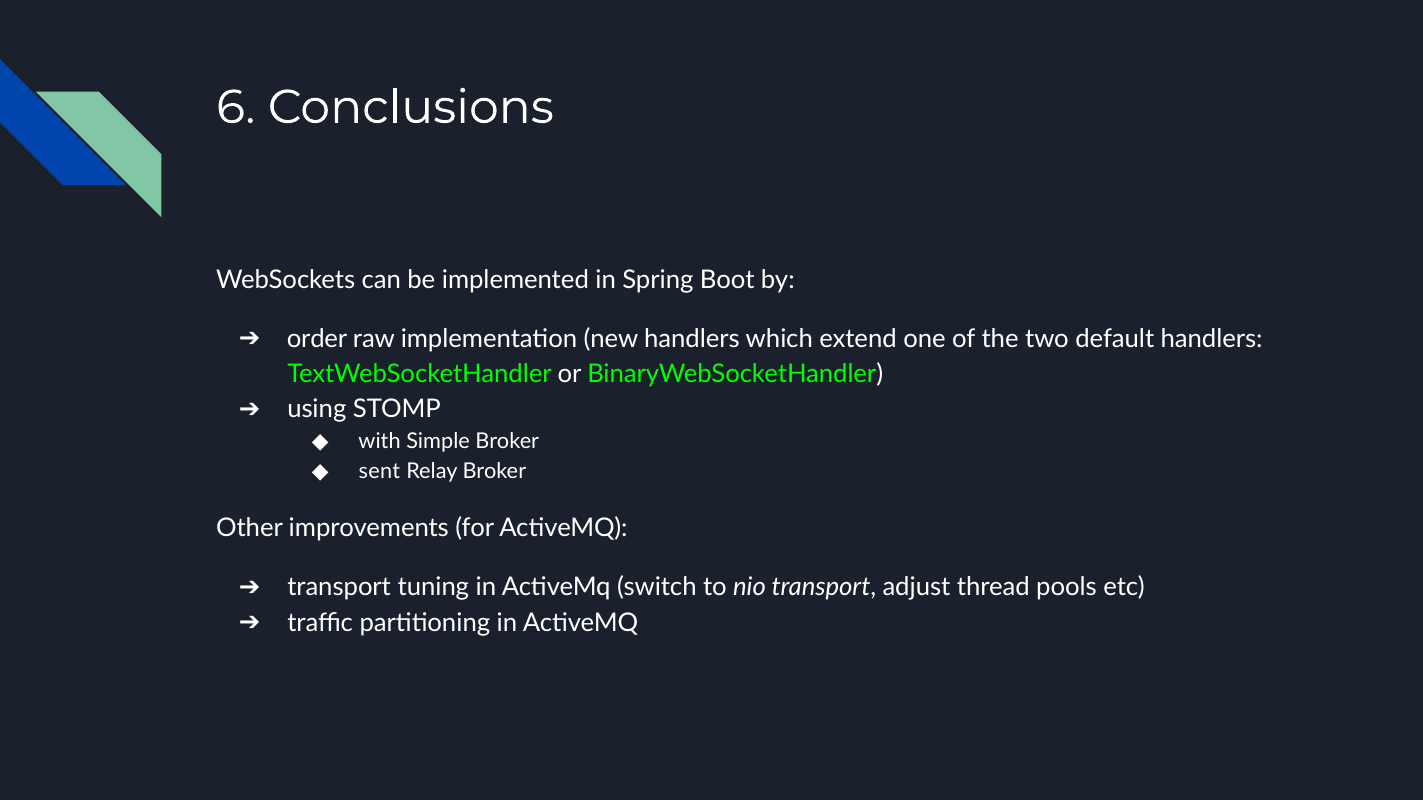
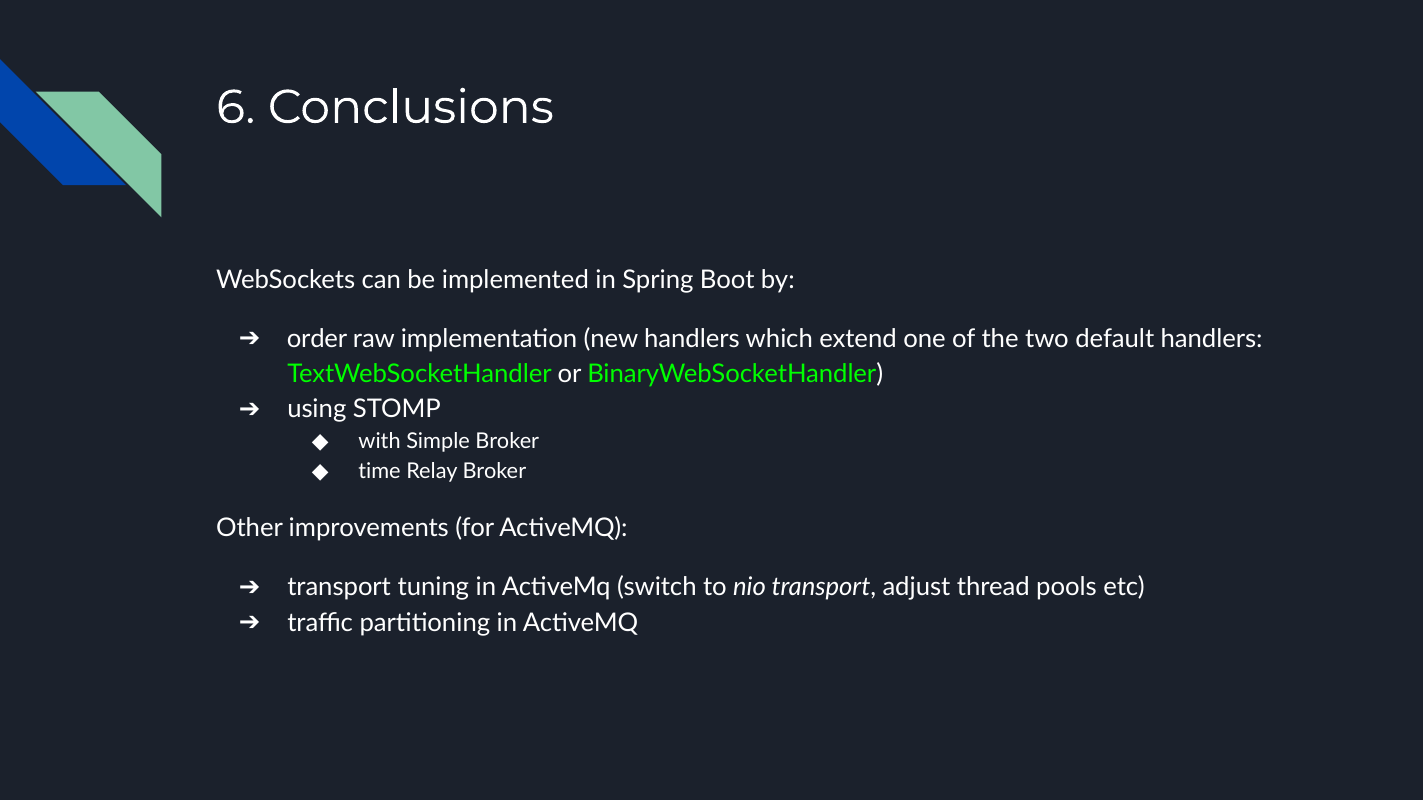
sent: sent -> time (380, 472)
